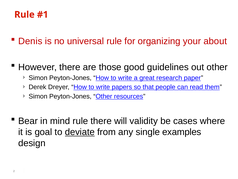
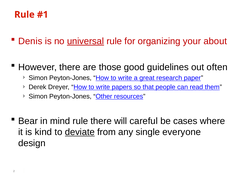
universal underline: none -> present (85, 41)
out other: other -> often (217, 67)
validity: validity -> careful (144, 121)
goal: goal -> kind (43, 132)
examples: examples -> everyone (182, 132)
